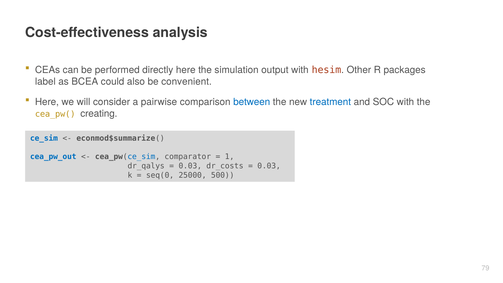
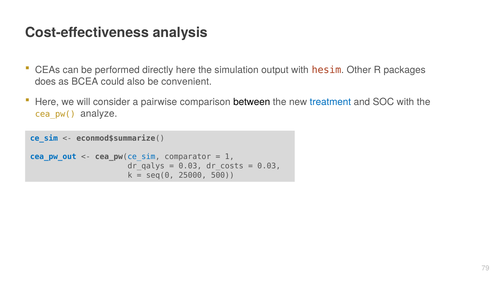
label: label -> does (45, 82)
between colour: blue -> black (252, 102)
creating: creating -> analyze (99, 114)
